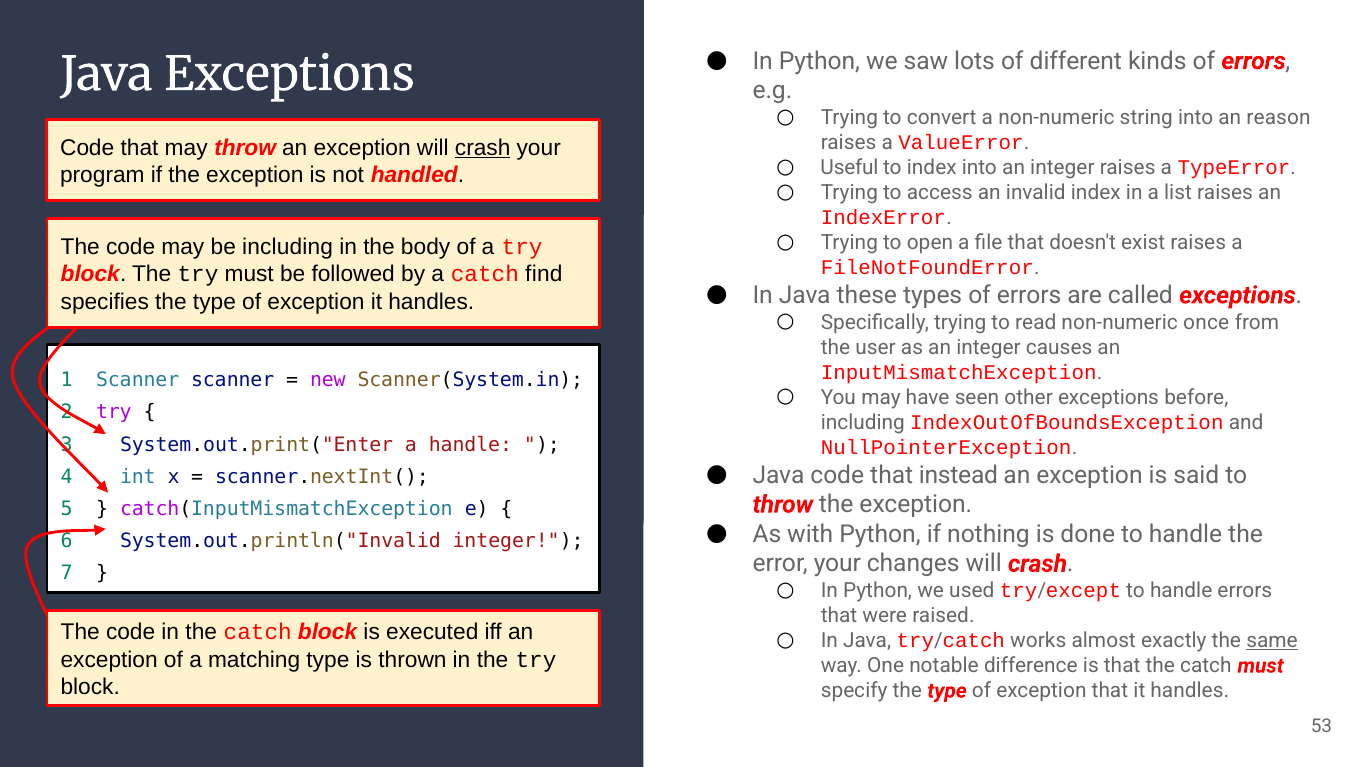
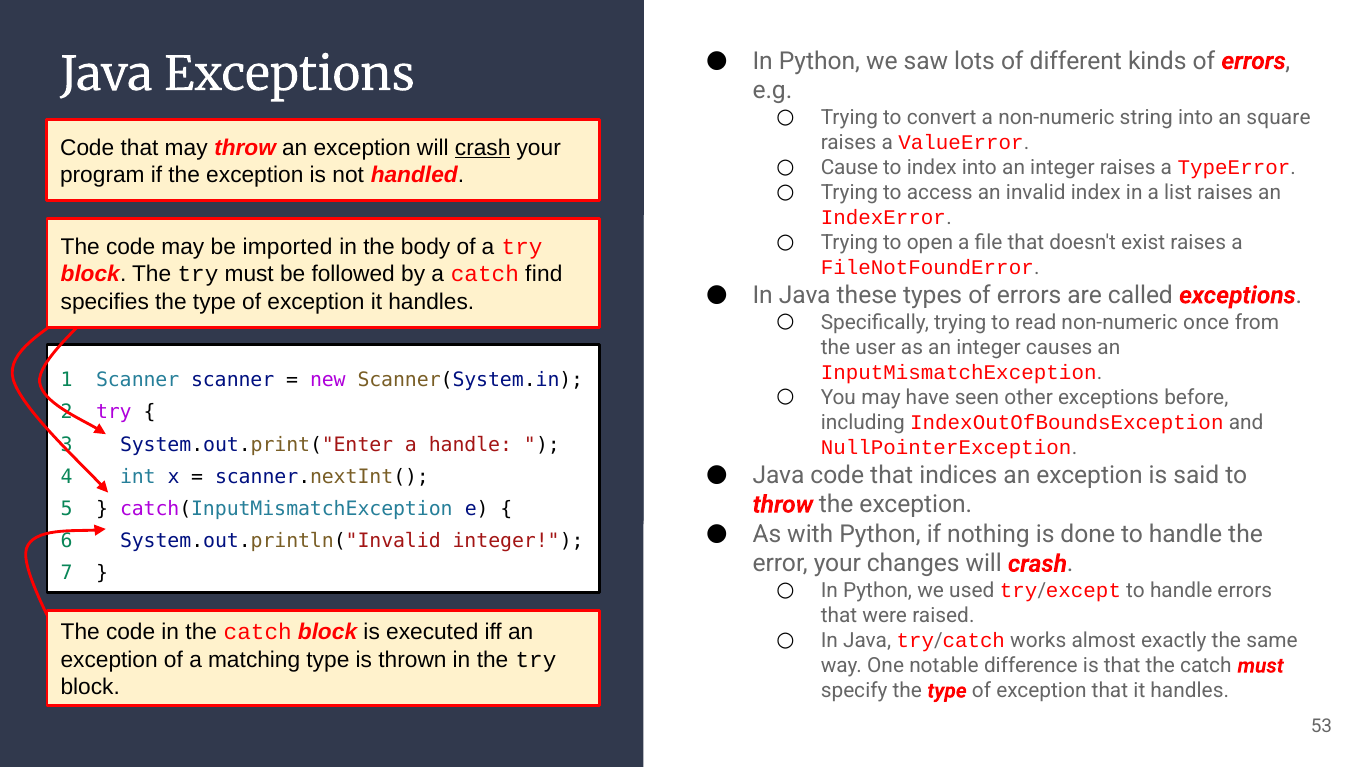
reason: reason -> square (1279, 118)
Useful: Useful -> Cause (849, 168)
be including: including -> imported (288, 247)
instead: instead -> indices (958, 475)
same underline: present -> none (1272, 641)
